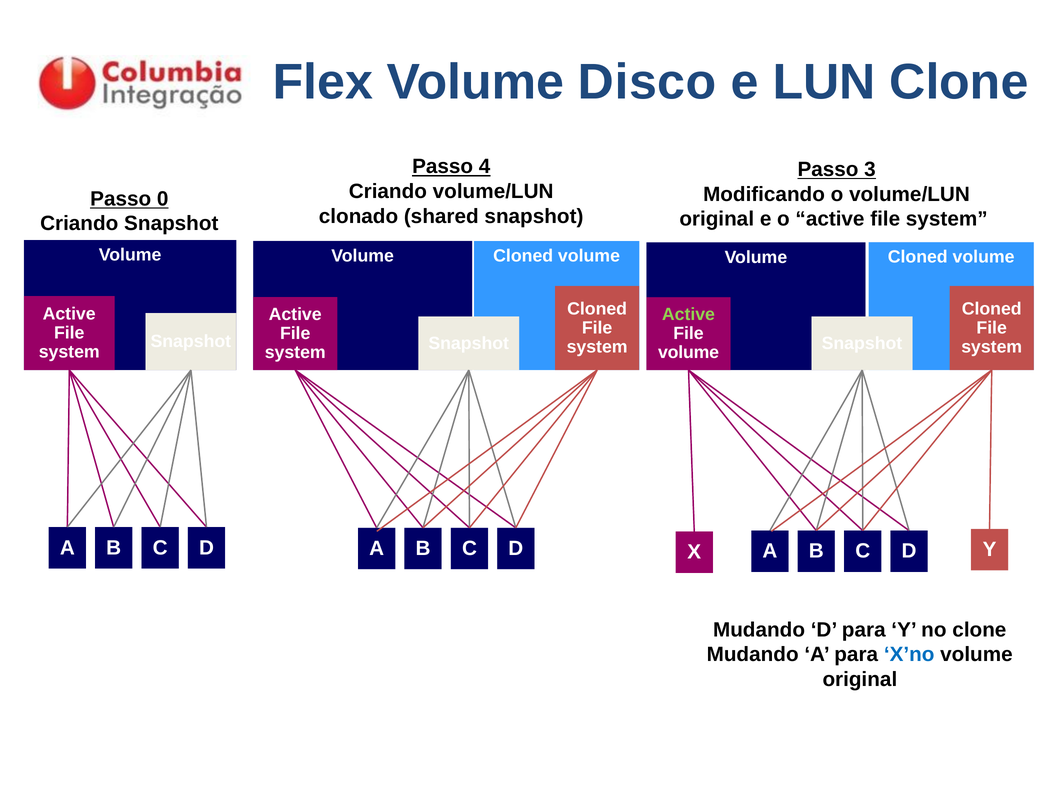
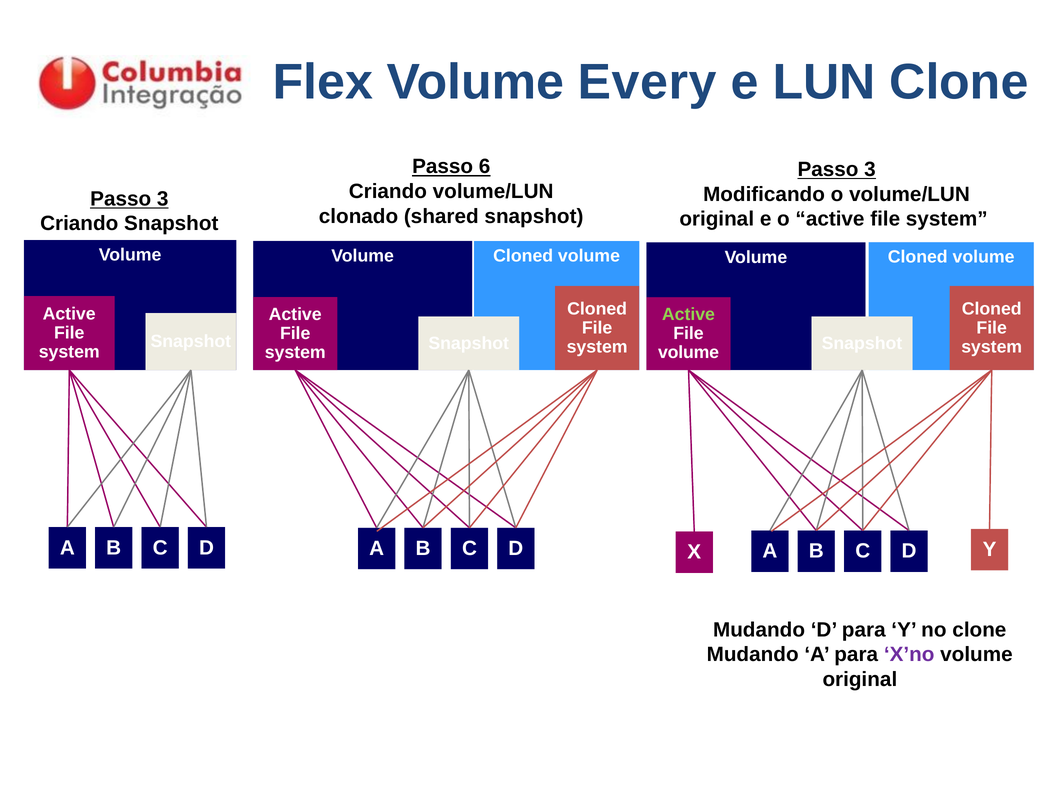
Disco: Disco -> Every (647, 82)
4: 4 -> 6 (485, 167)
0: 0 -> 3 (163, 199)
X’no colour: blue -> purple (909, 655)
